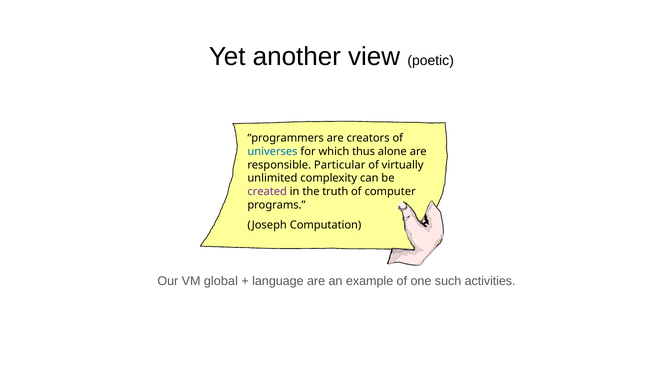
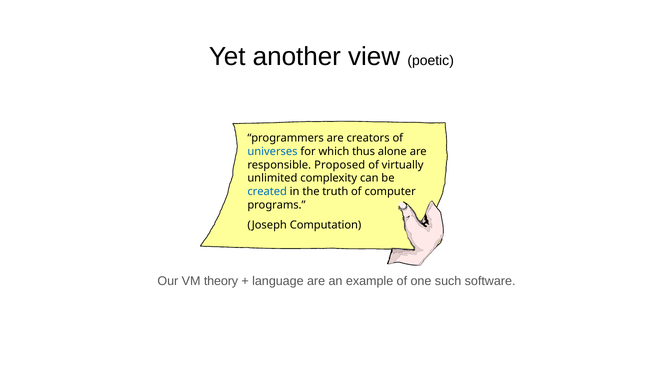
Particular: Particular -> Proposed (340, 165)
created colour: purple -> blue (267, 192)
global: global -> theory (221, 281)
activities: activities -> software (490, 281)
